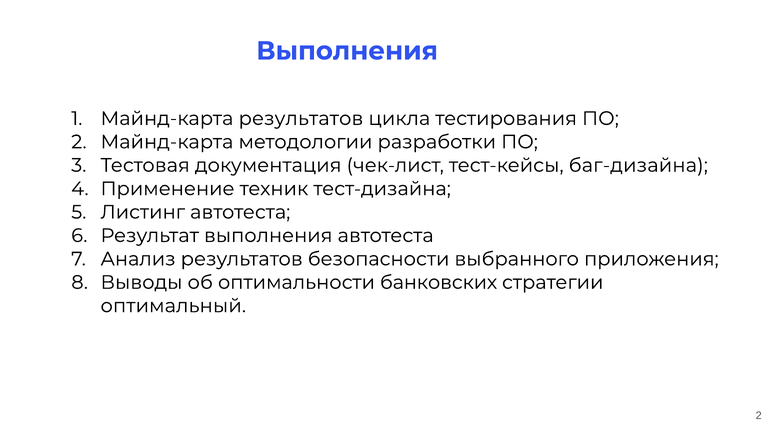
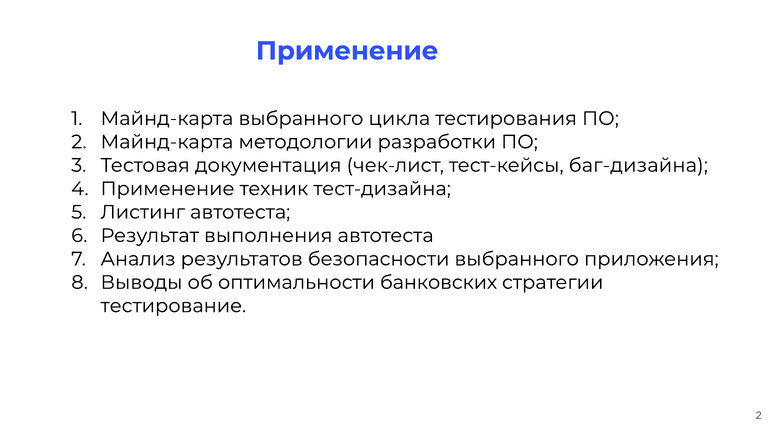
Выполнения: Выполнения -> Применение (347, 51)
Майнд-карта результатов: результатов -> выбранного (301, 118)
оптимальный: оптимальный -> тестирование (173, 306)
